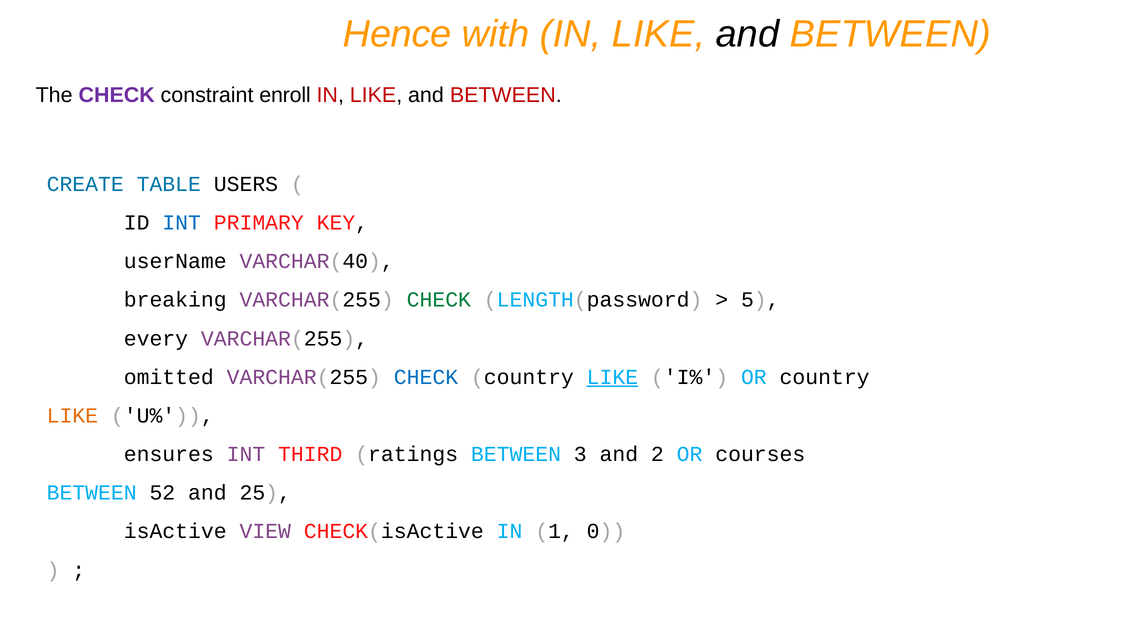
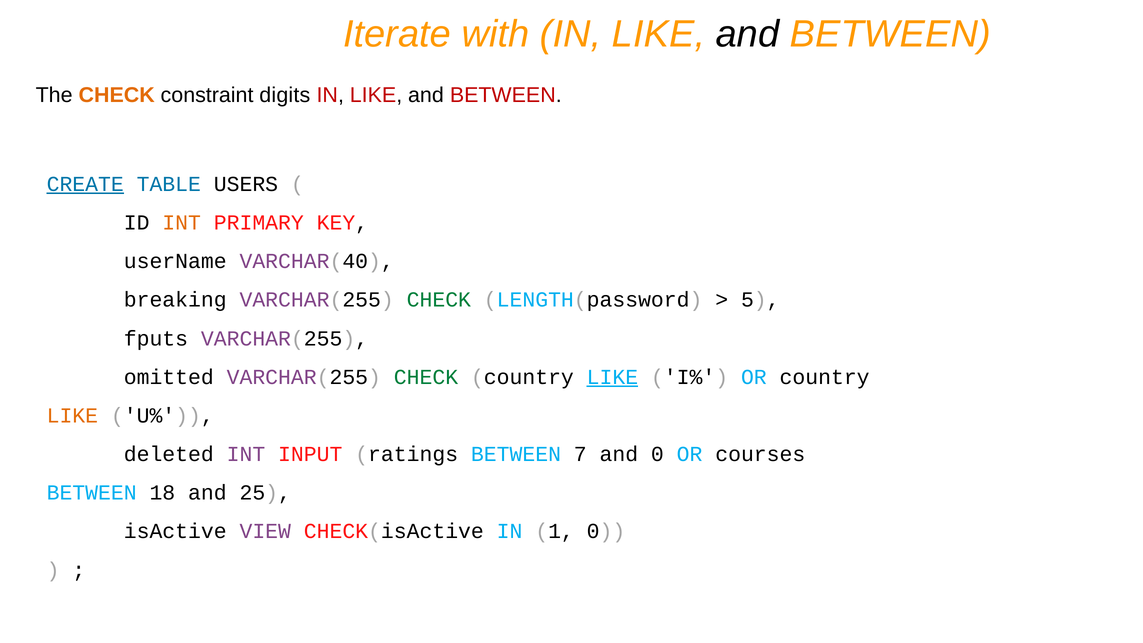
Hence: Hence -> Iterate (397, 34)
CHECK colour: purple -> orange (117, 95)
enroll: enroll -> digits (285, 95)
CREATE underline: none -> present (85, 184)
INT colour: blue -> orange (182, 223)
every: every -> fputs (156, 338)
CHECK colour: blue -> green (426, 377)
ensures: ensures -> deleted (169, 454)
THIRD: THIRD -> INPUT (310, 454)
3: 3 -> 7 (580, 454)
and 2: 2 -> 0 (657, 454)
52: 52 -> 18 (162, 493)
